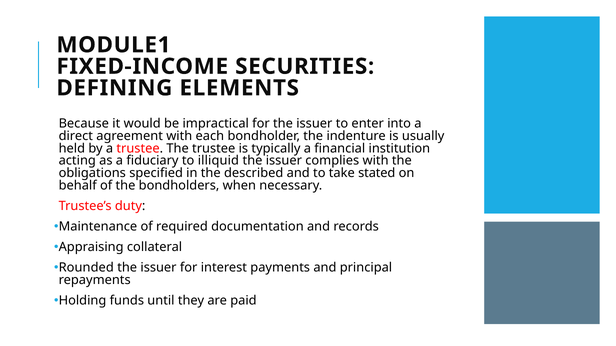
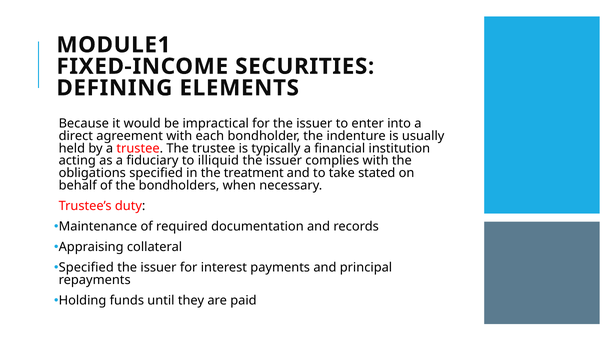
described: described -> treatment (254, 173)
Rounded: Rounded -> Specified (86, 268)
